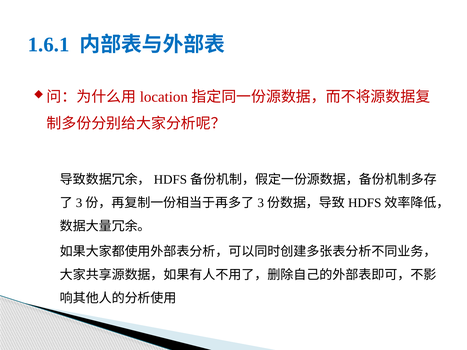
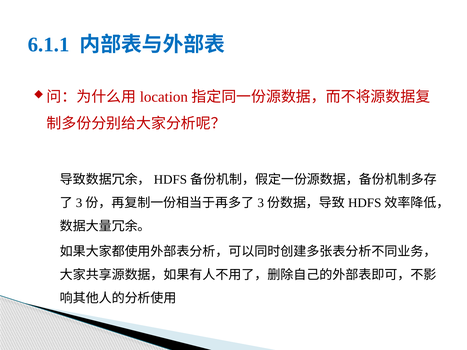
1.6.1: 1.6.1 -> 6.1.1 (49, 45)
